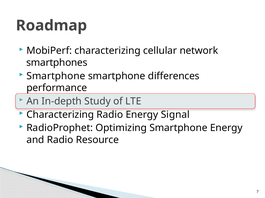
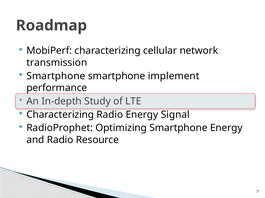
smartphones: smartphones -> transmission (57, 63)
differences: differences -> implement (174, 76)
